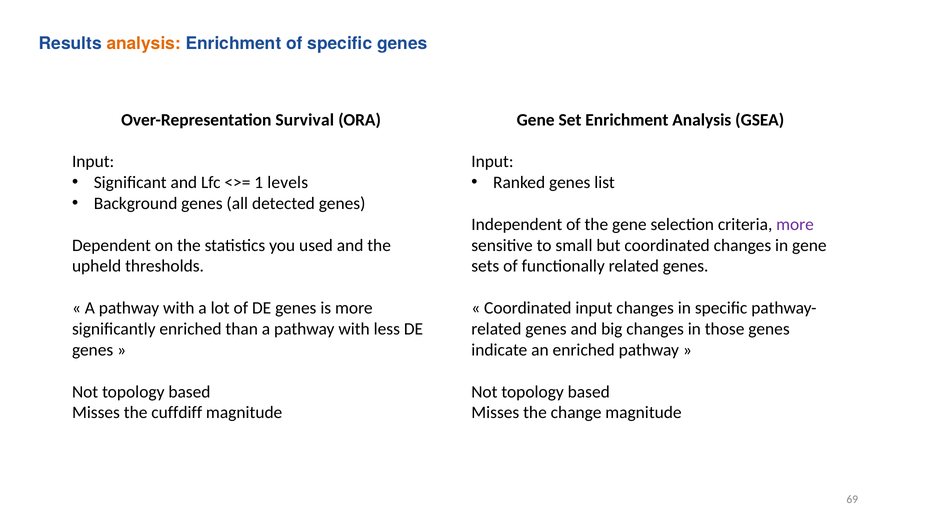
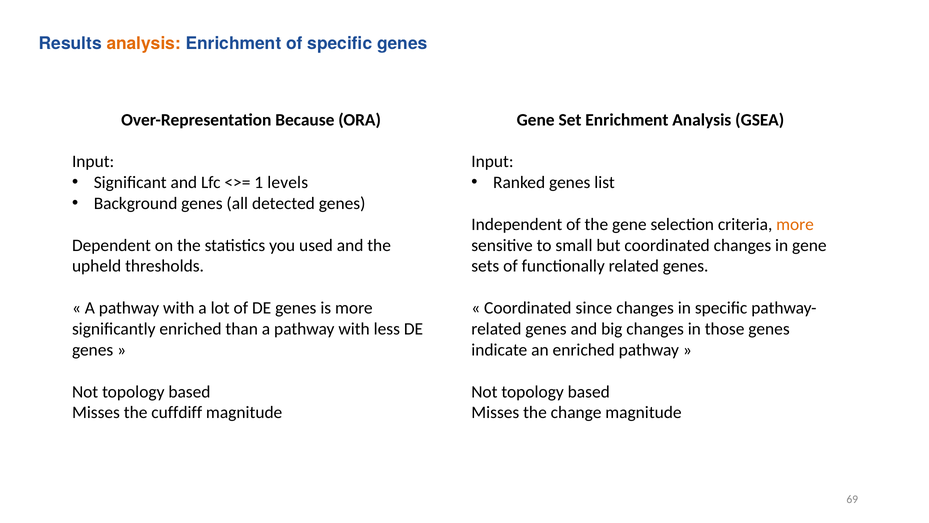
Survival: Survival -> Because (305, 120)
more colour: purple -> orange (795, 224)
Coordinated input: input -> since (594, 308)
